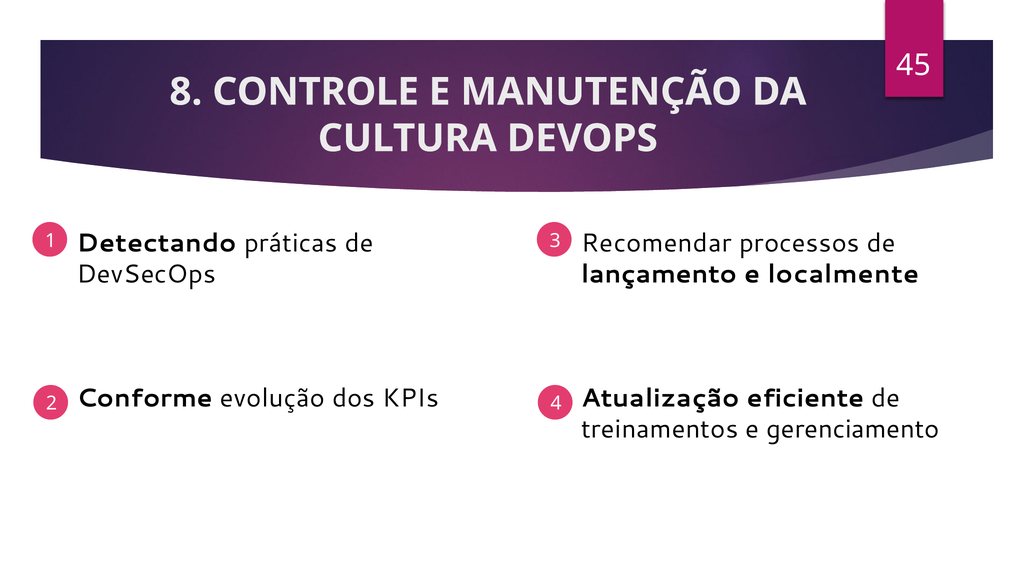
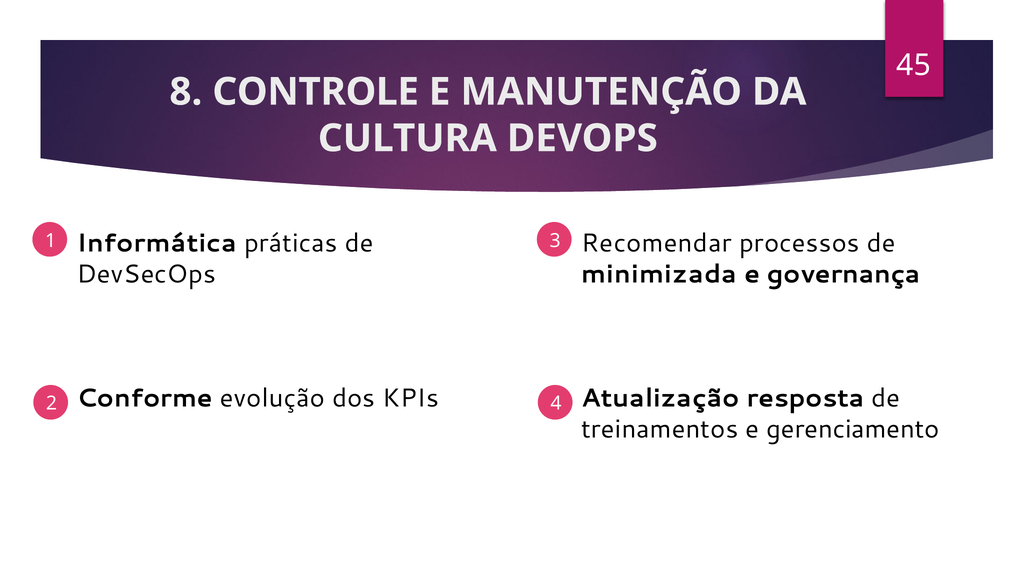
Detectando: Detectando -> Informática (157, 243)
lançamento: lançamento -> minimizada (659, 274)
localmente: localmente -> governança (844, 274)
eficiente: eficiente -> resposta (806, 398)
